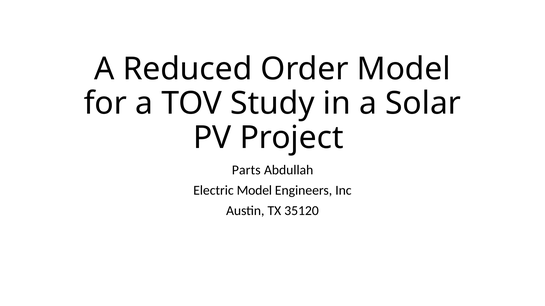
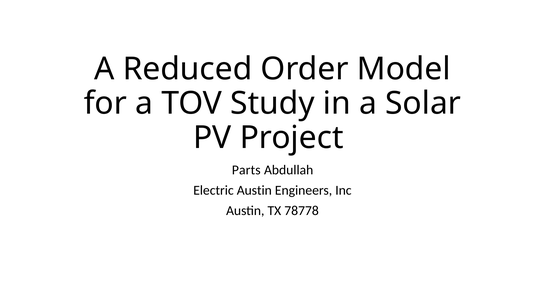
Electric Model: Model -> Austin (254, 191)
35120: 35120 -> 78778 (302, 211)
